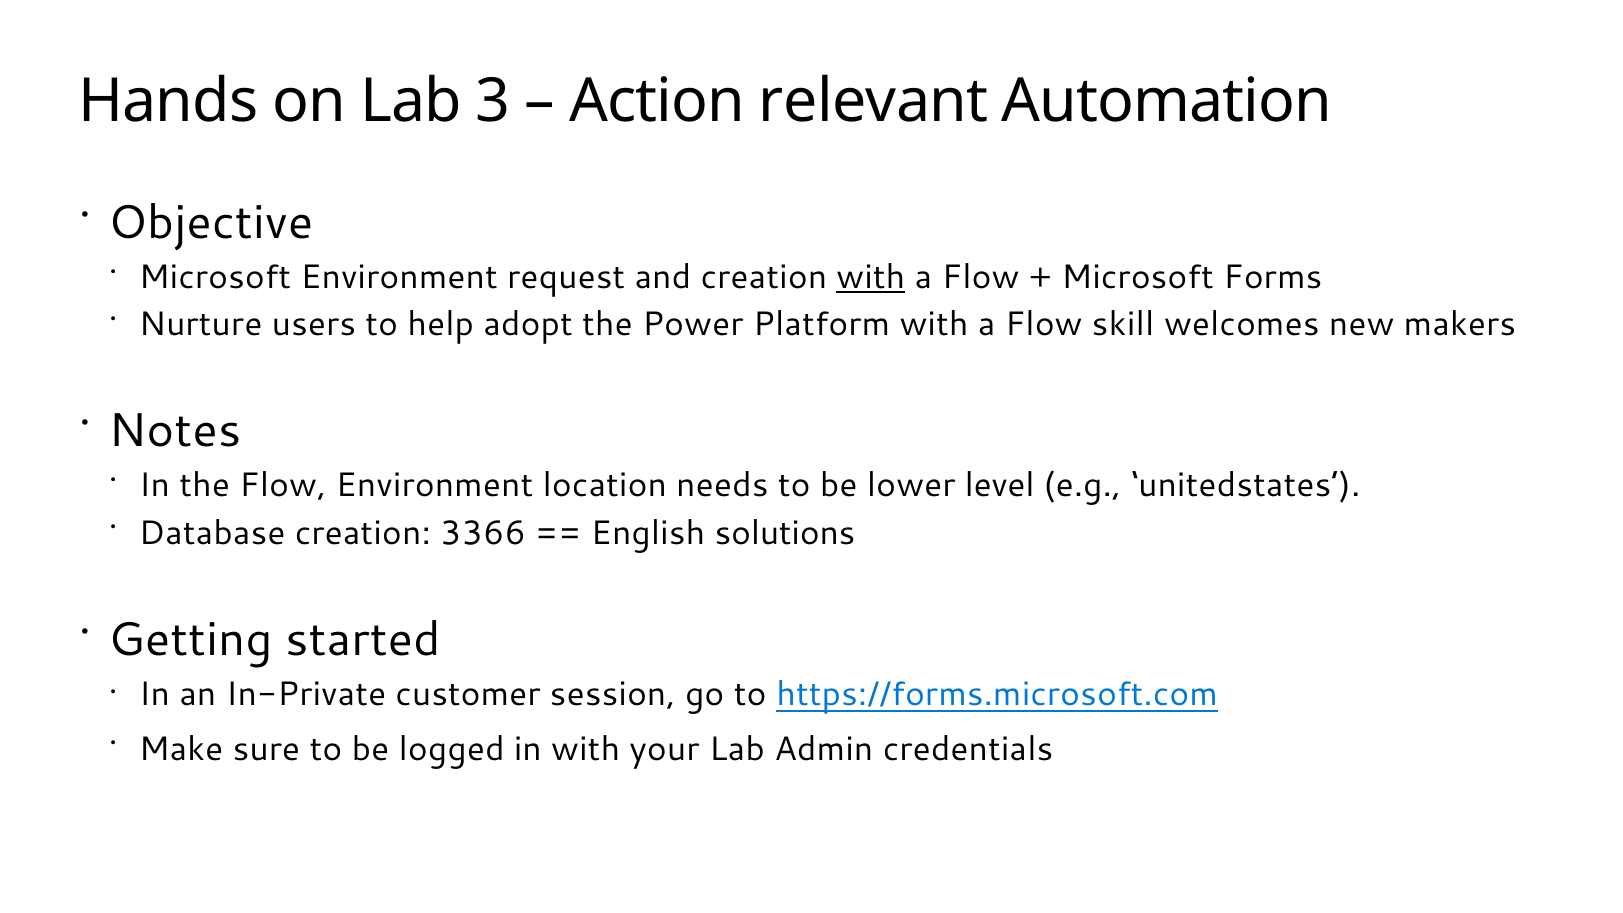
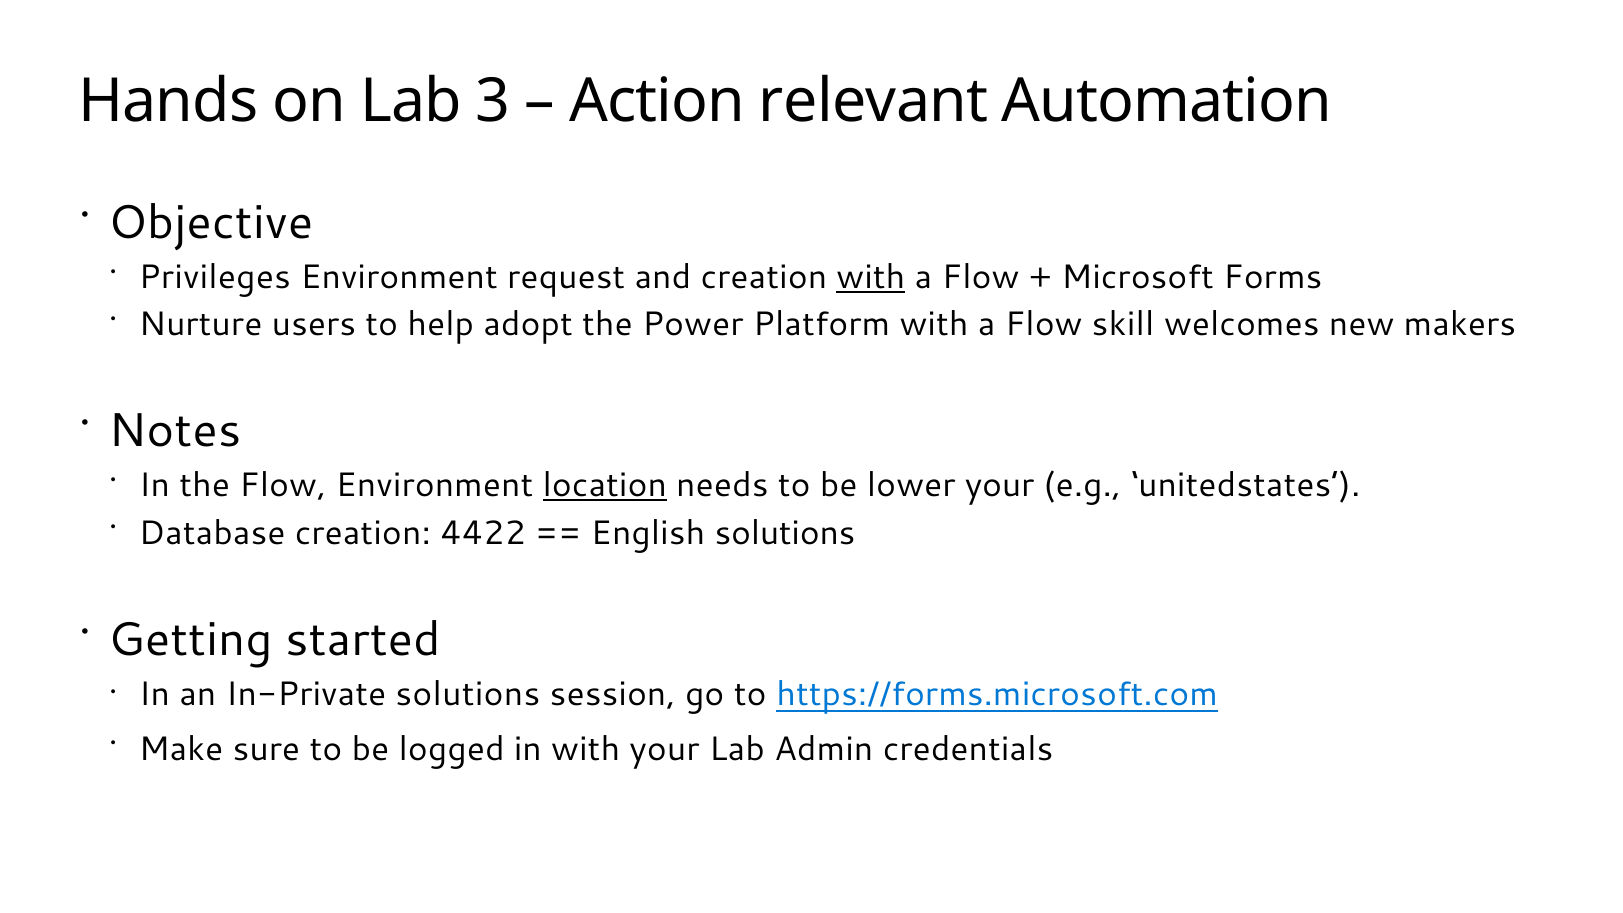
Microsoft: Microsoft -> Privileges (215, 277)
location underline: none -> present (605, 486)
lower level: level -> your (1000, 486)
3366: 3366 -> 4422 (483, 533)
In-Private customer: customer -> solutions (468, 694)
